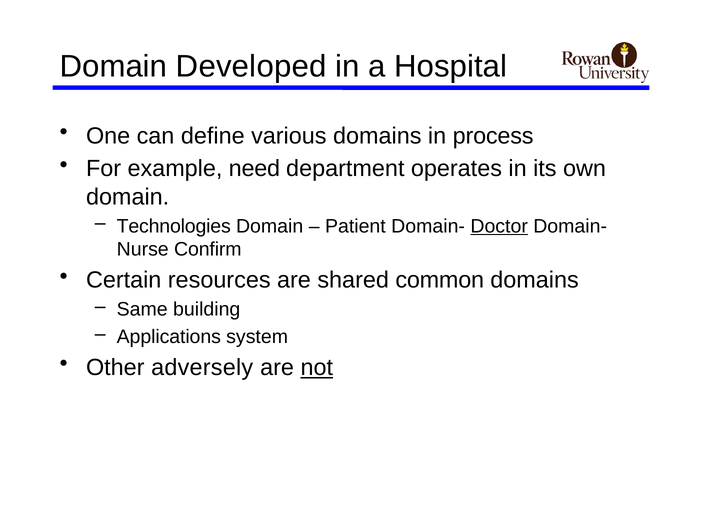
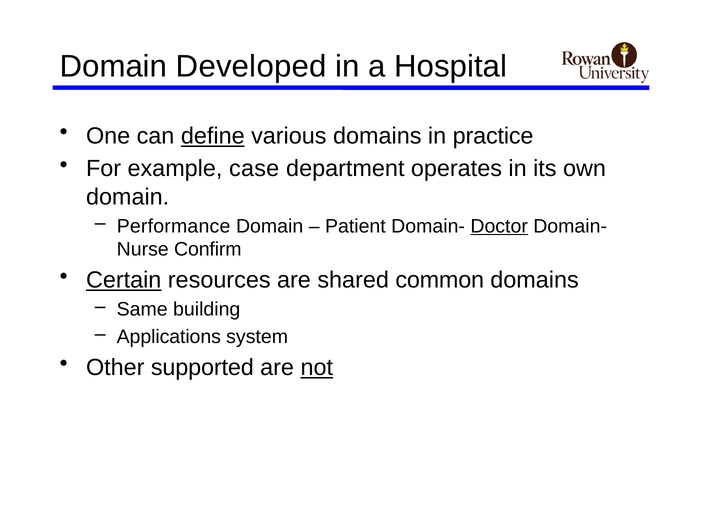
define underline: none -> present (213, 136)
process: process -> practice (493, 136)
need: need -> case (254, 169)
Technologies: Technologies -> Performance (174, 226)
Certain underline: none -> present (124, 280)
adversely: adversely -> supported (202, 368)
